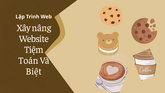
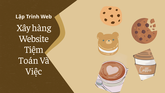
nâng: nâng -> hàng (41, 28)
Biệt: Biệt -> Việc (34, 71)
